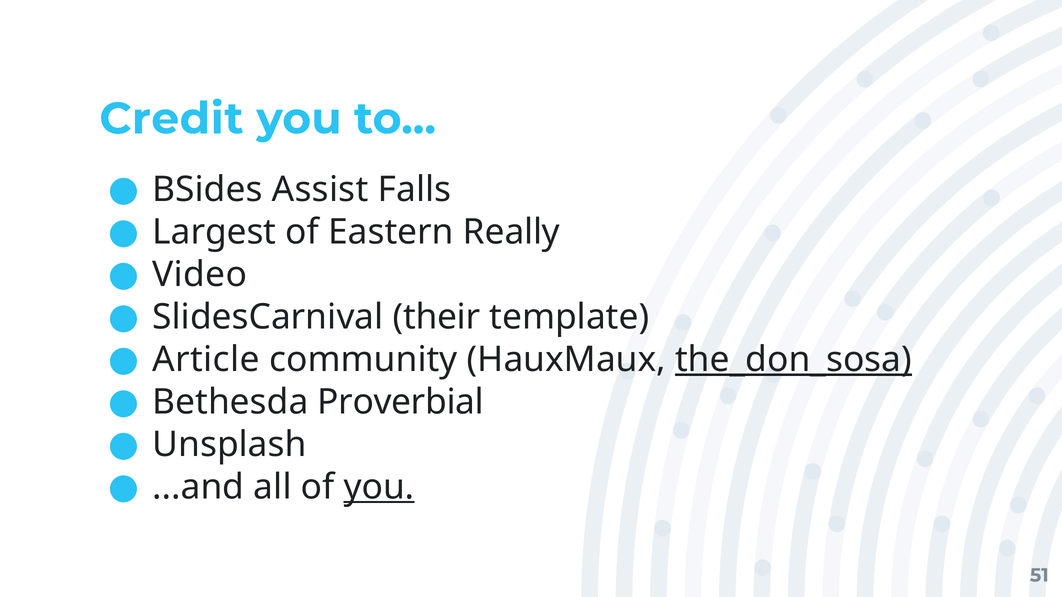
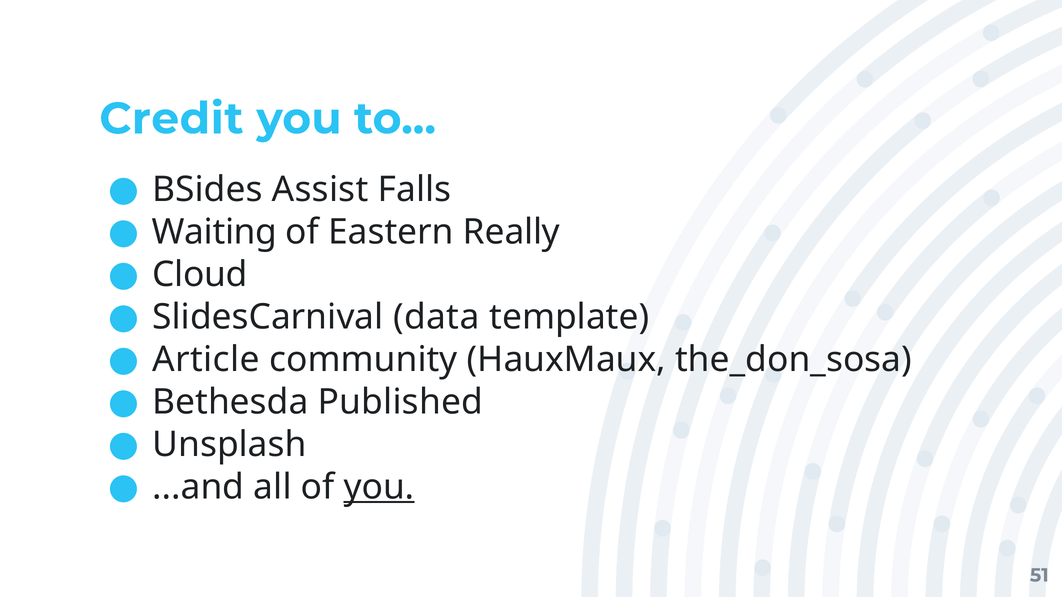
Largest: Largest -> Waiting (214, 232)
Video: Video -> Cloud (200, 275)
their: their -> data (436, 317)
the_don_sosa underline: present -> none (793, 360)
Proverbial: Proverbial -> Published (400, 402)
